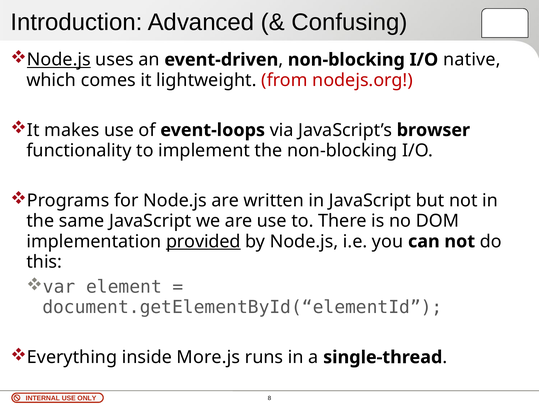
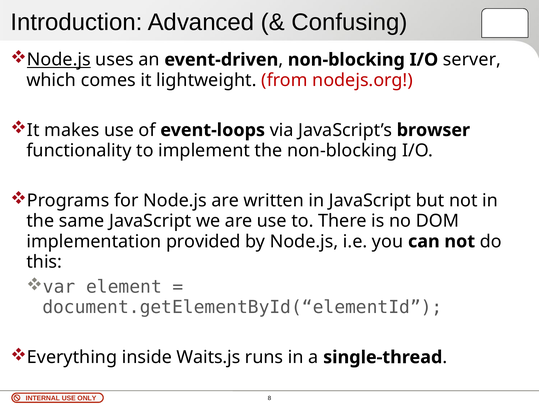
native: native -> server (472, 60)
provided underline: present -> none (203, 242)
More.js: More.js -> Waits.js (209, 357)
